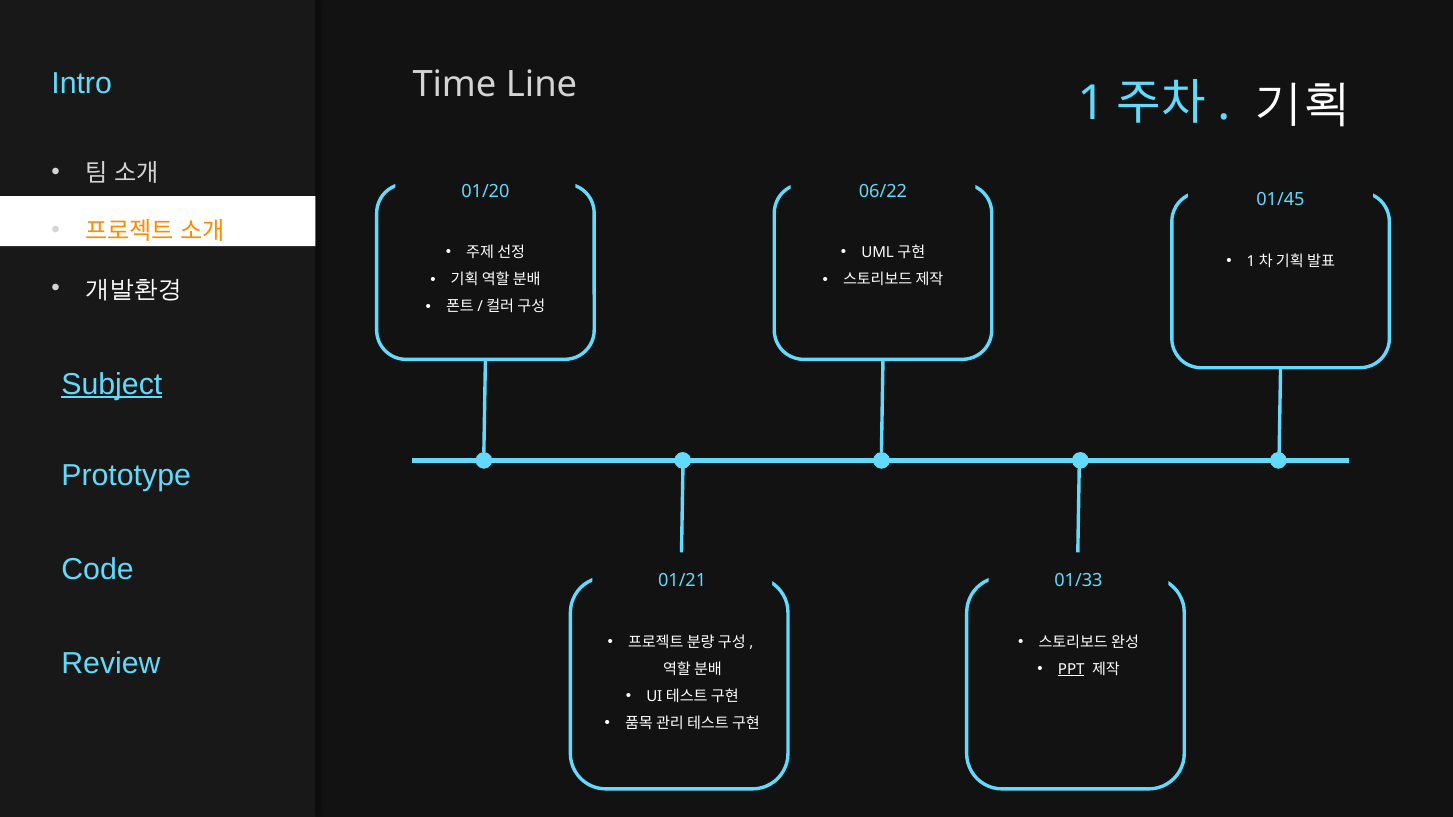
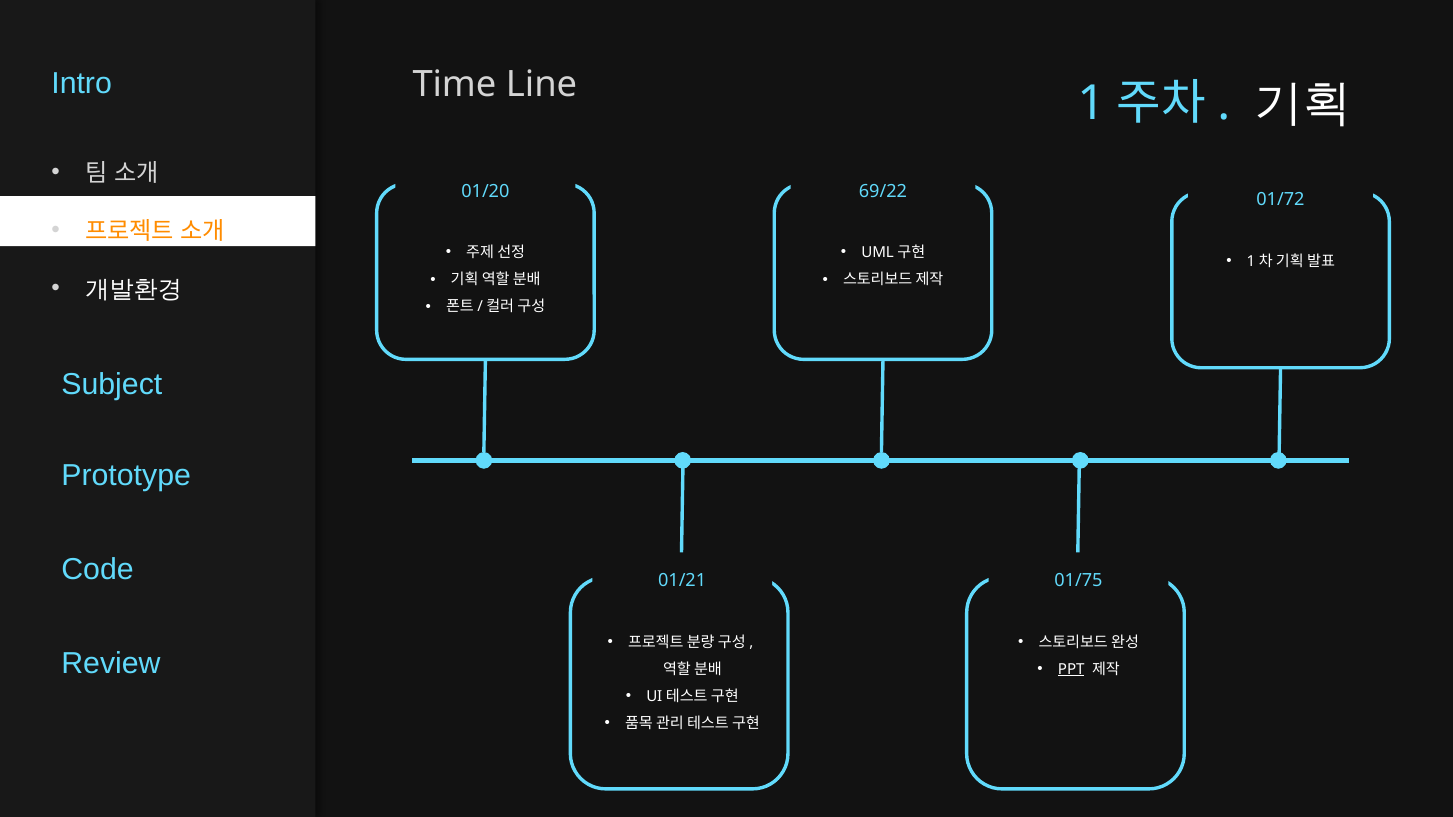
06/22: 06/22 -> 69/22 (883, 192)
01/45: 01/45 -> 01/72 (1280, 200)
Subject underline: present -> none (112, 384)
01/33: 01/33 -> 01/75 (1078, 581)
